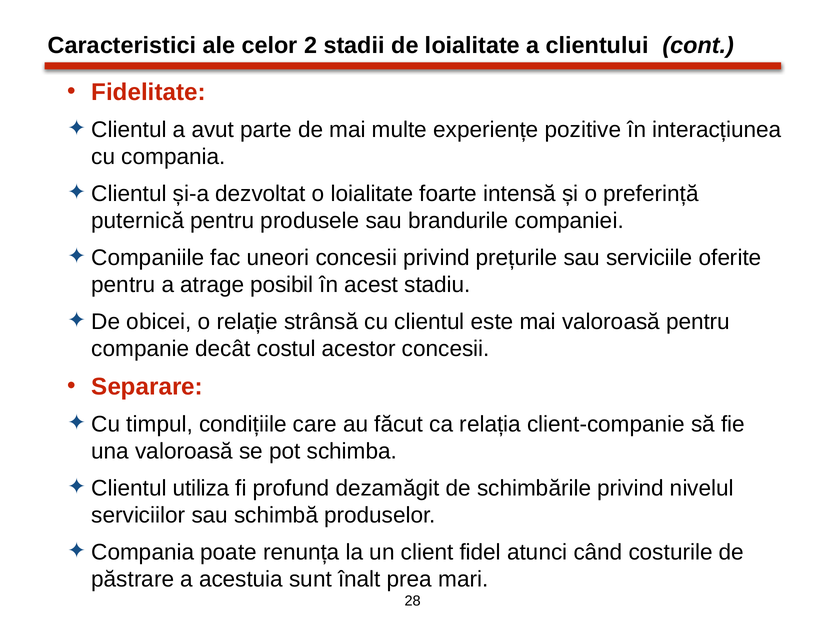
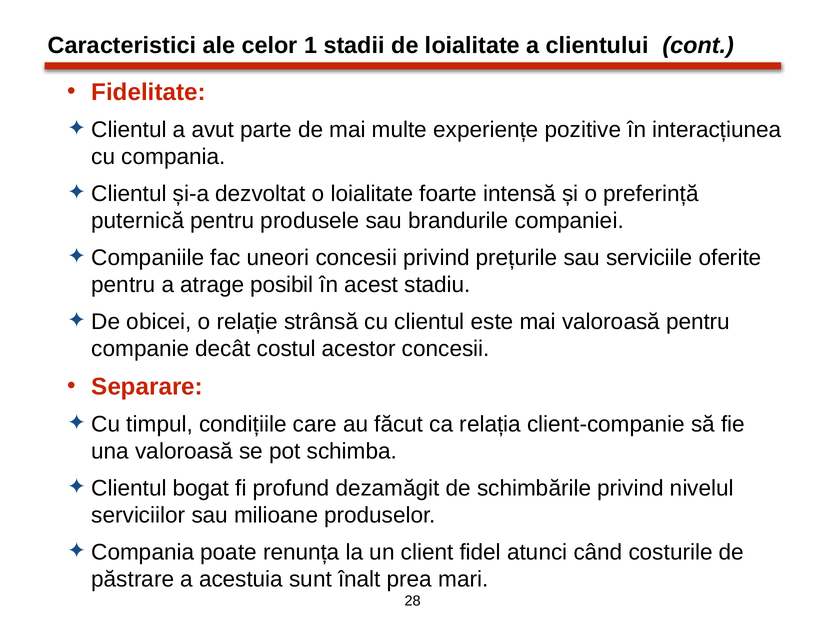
2: 2 -> 1 (311, 46)
utiliza: utiliza -> bogat (201, 488)
schimbă: schimbă -> milioane (276, 515)
